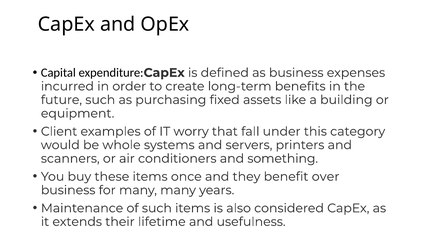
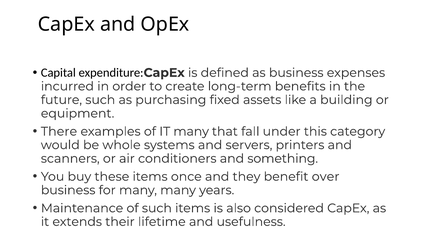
Client: Client -> There (59, 131)
IT worry: worry -> many (191, 131)
